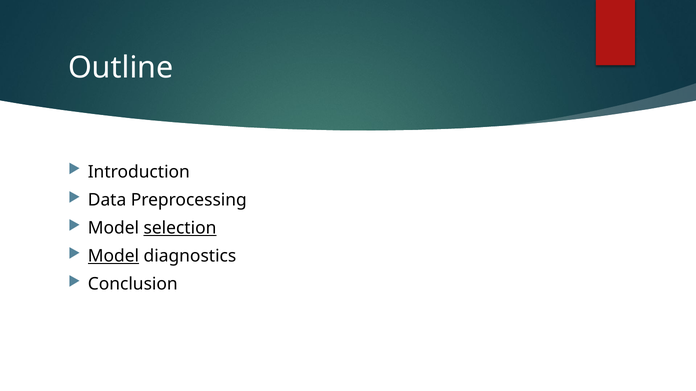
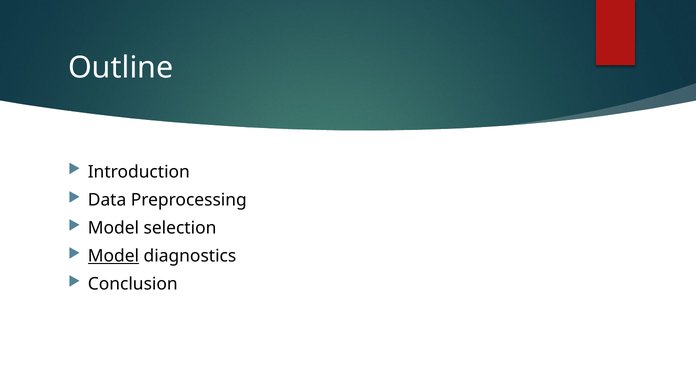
selection underline: present -> none (180, 228)
